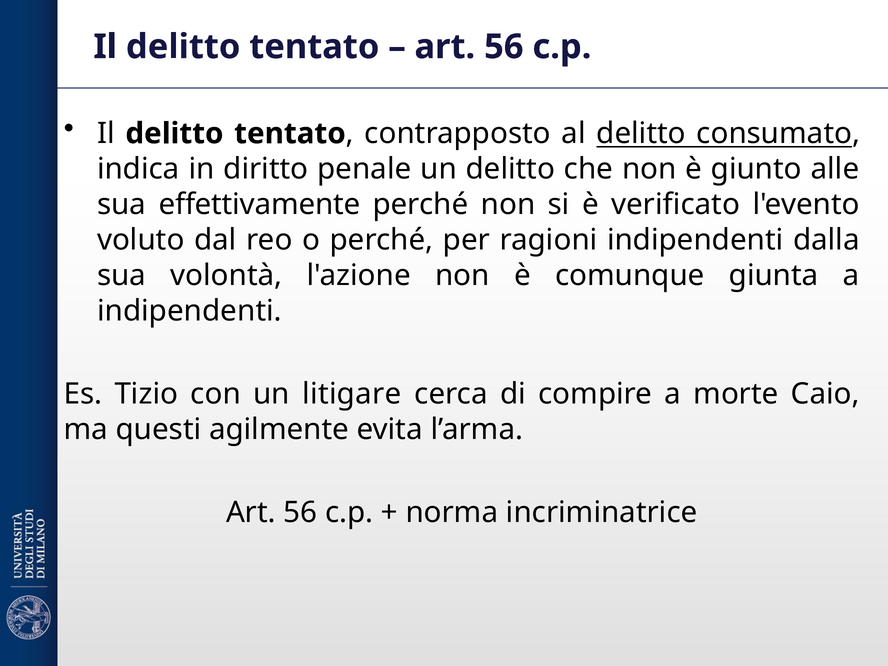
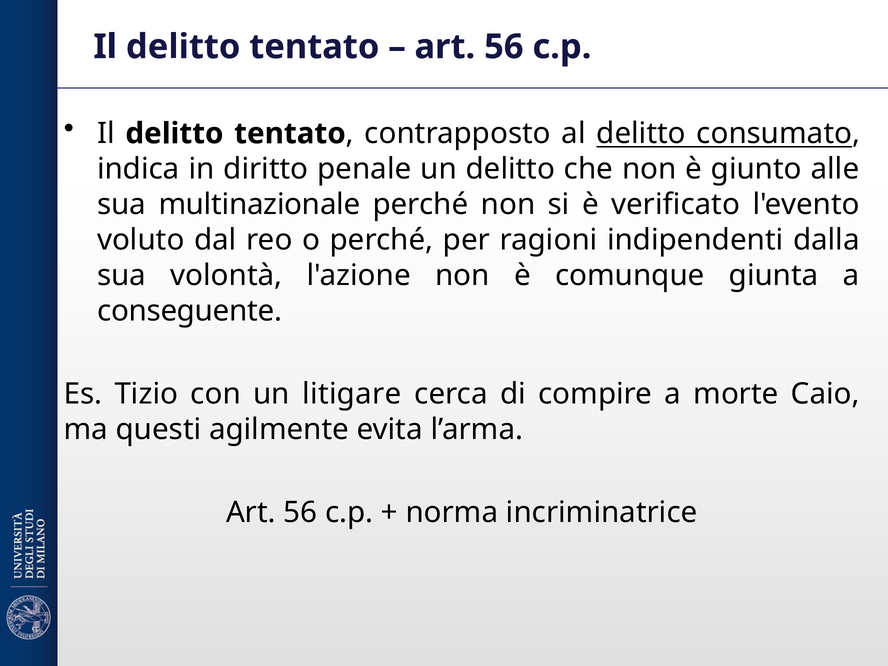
effettivamente: effettivamente -> multinazionale (259, 205)
indipendenti: indipendenti -> conseguente (190, 311)
